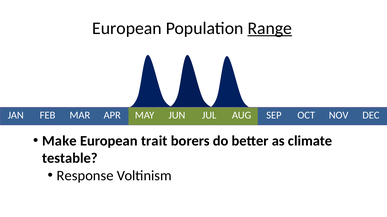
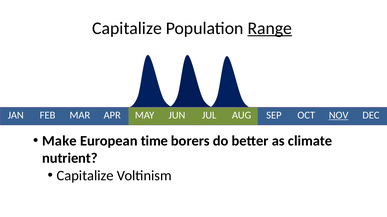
European: European -> Capitalize (127, 28)
NOV underline: none -> present (339, 116)
trait: trait -> time (154, 141)
testable: testable -> nutrient (70, 159)
Response: Response -> Capitalize (85, 176)
